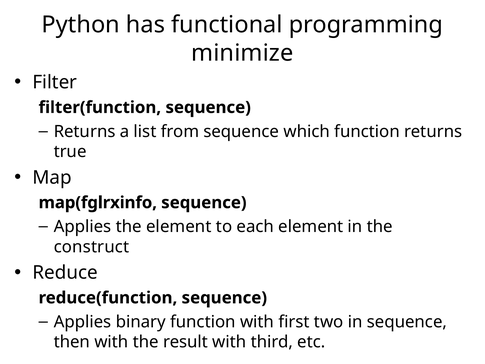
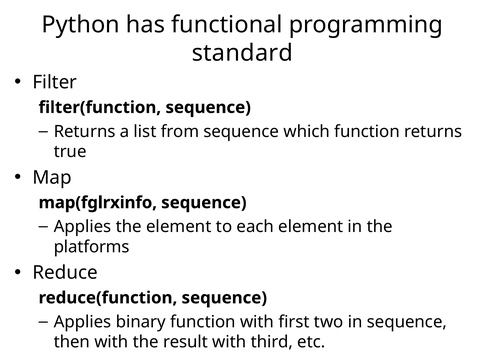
minimize: minimize -> standard (242, 53)
construct: construct -> platforms (92, 247)
